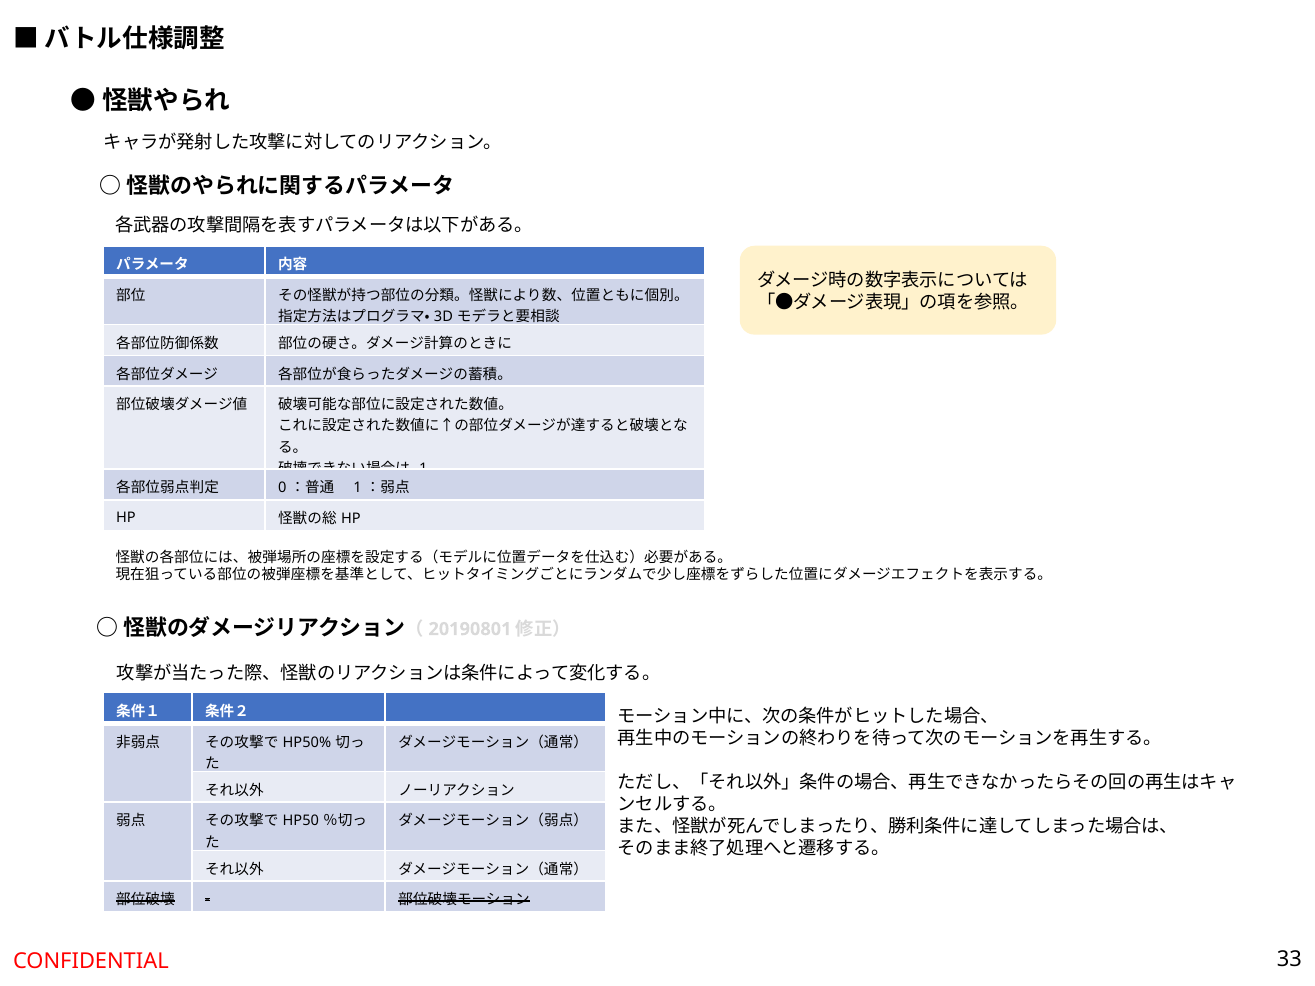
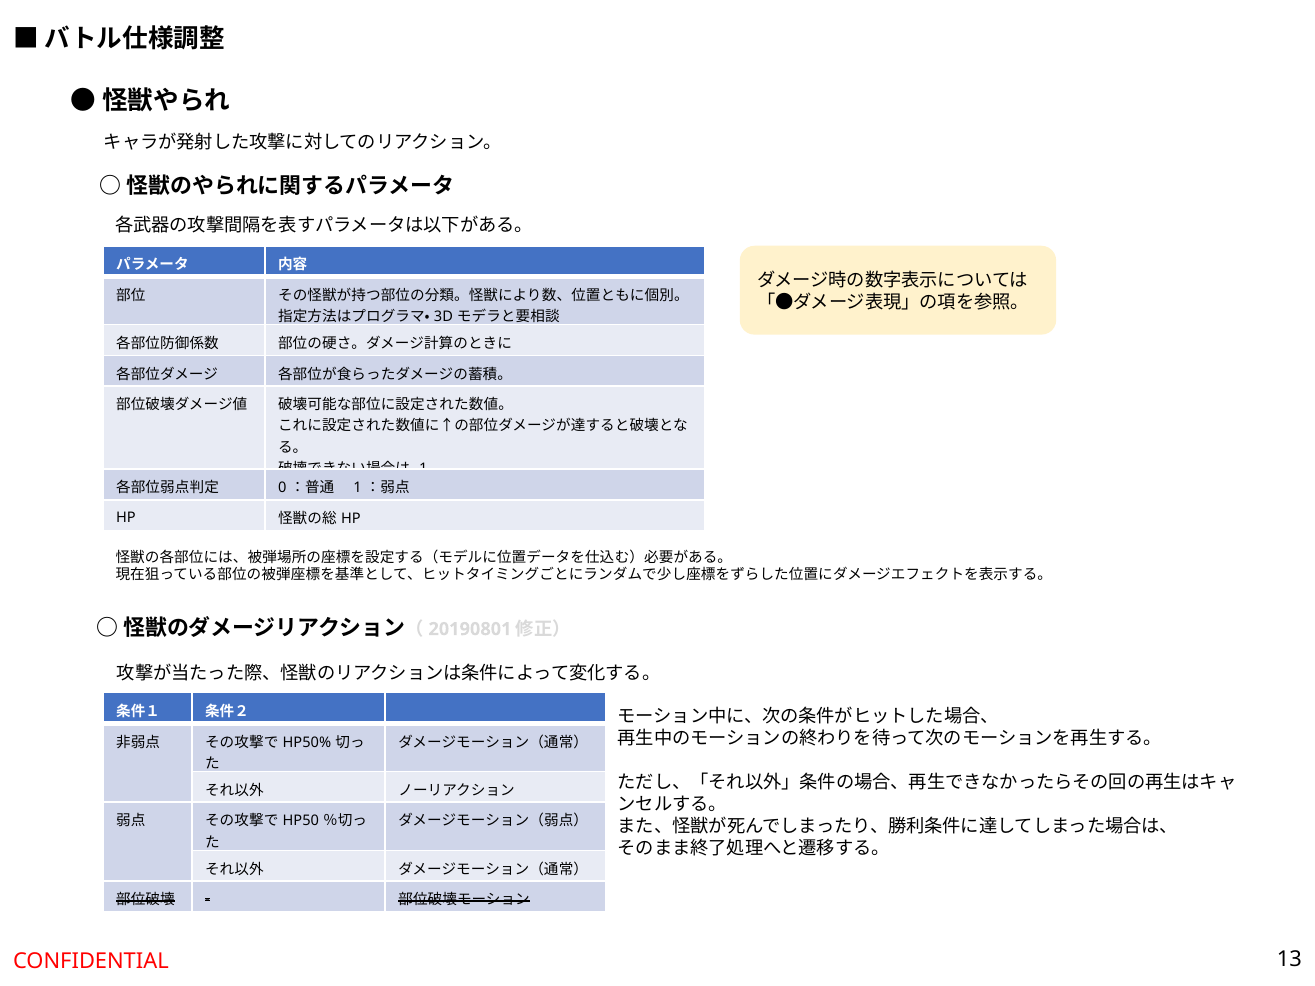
33: 33 -> 13 (1289, 960)
